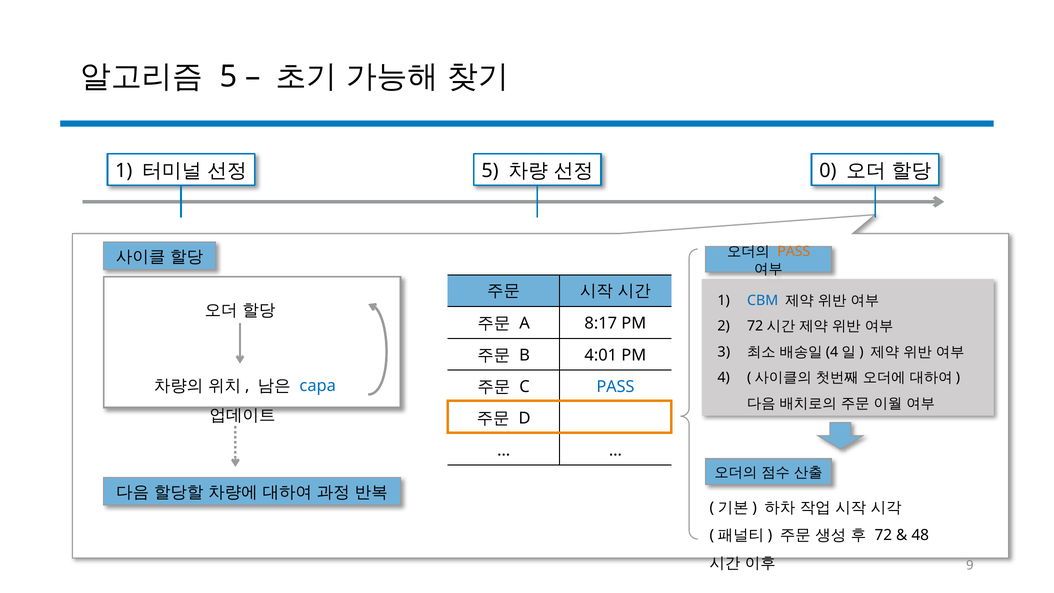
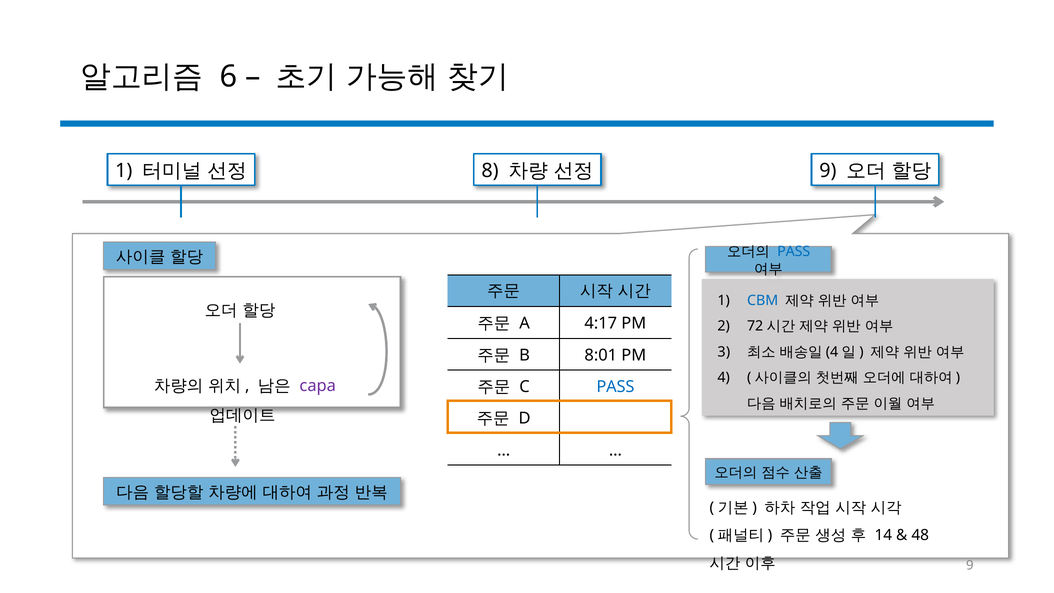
5: 5 -> 6 (228, 77)
5: 5 -> 8 (490, 171)
0: 0 -> 9 (828, 171)
PASS colour: orange -> blue (794, 252)
8:17: 8:17 -> 4:17 (601, 323)
4:01: 4:01 -> 8:01 (601, 355)
capa colour: blue -> purple (318, 386)
72: 72 -> 14 (883, 535)
